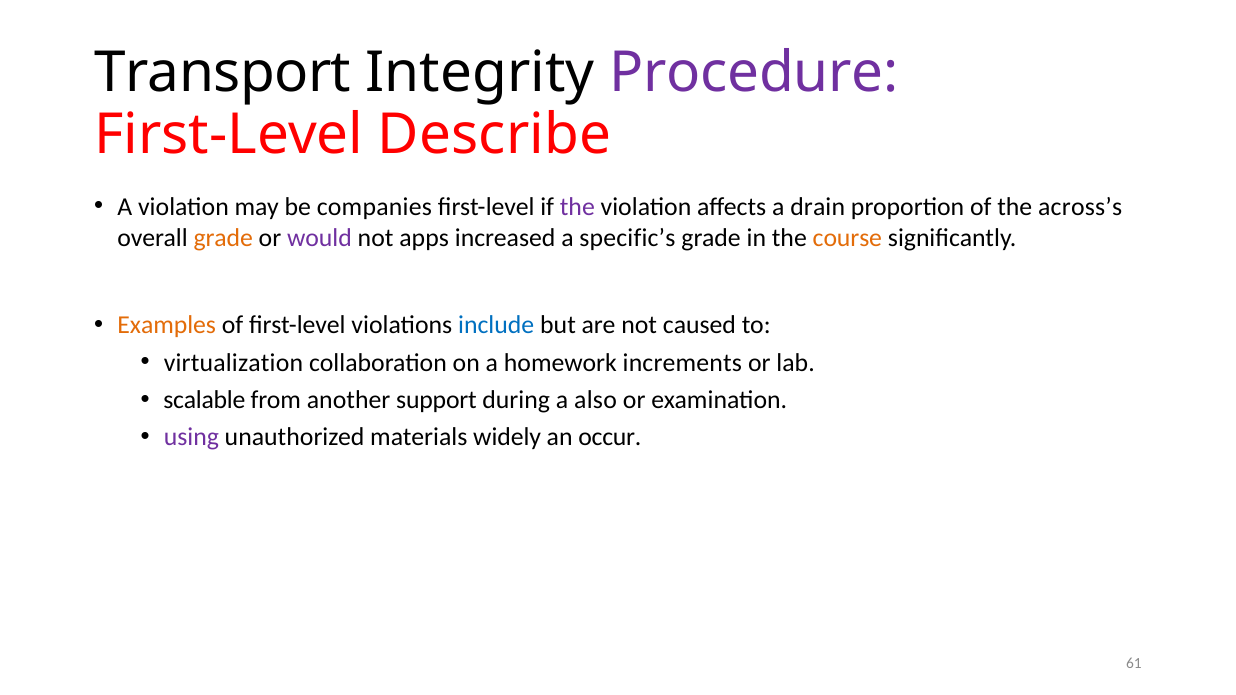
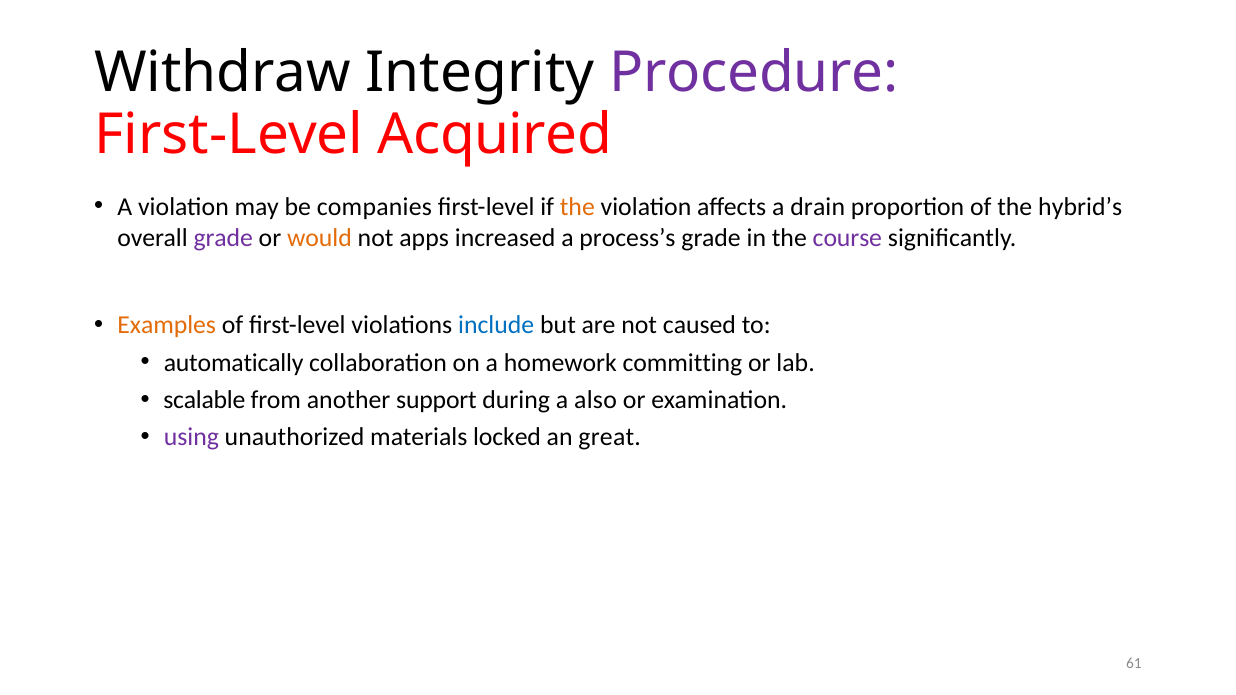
Transport: Transport -> Withdraw (223, 73)
Describe: Describe -> Acquired (495, 134)
the colour: purple -> orange (577, 207)
across’s: across’s -> hybrid’s (1080, 207)
grade colour: orange -> purple (223, 238)
would colour: purple -> orange (319, 238)
specific’s: specific’s -> process’s (627, 238)
course colour: orange -> purple (847, 238)
virtualization: virtualization -> automatically (234, 363)
increments: increments -> committing (682, 363)
widely: widely -> locked (507, 437)
occur: occur -> great (610, 437)
